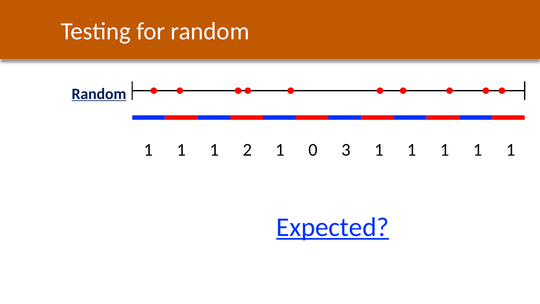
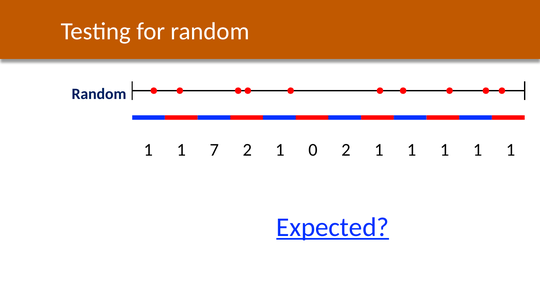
Random underline: present -> none (99, 94)
1: 1 -> 7 (214, 150)
0 3: 3 -> 2 (346, 150)
